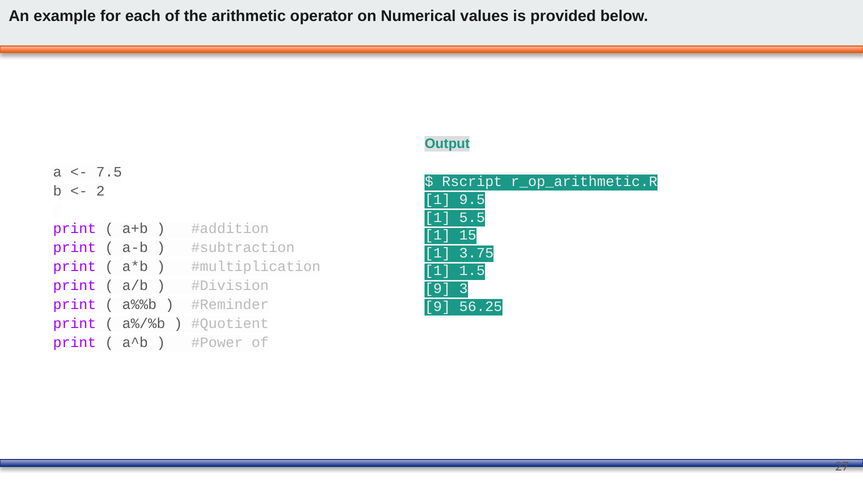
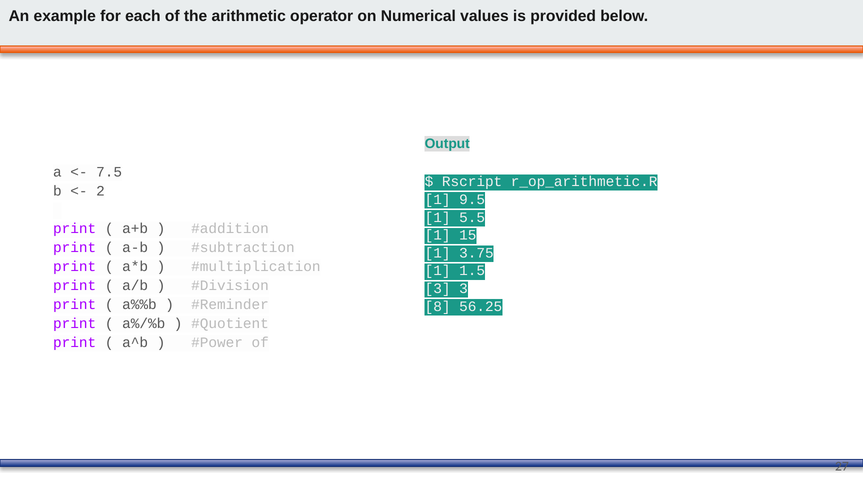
9: 9 -> 3 (438, 289)
9: 9 -> 8 (438, 307)
